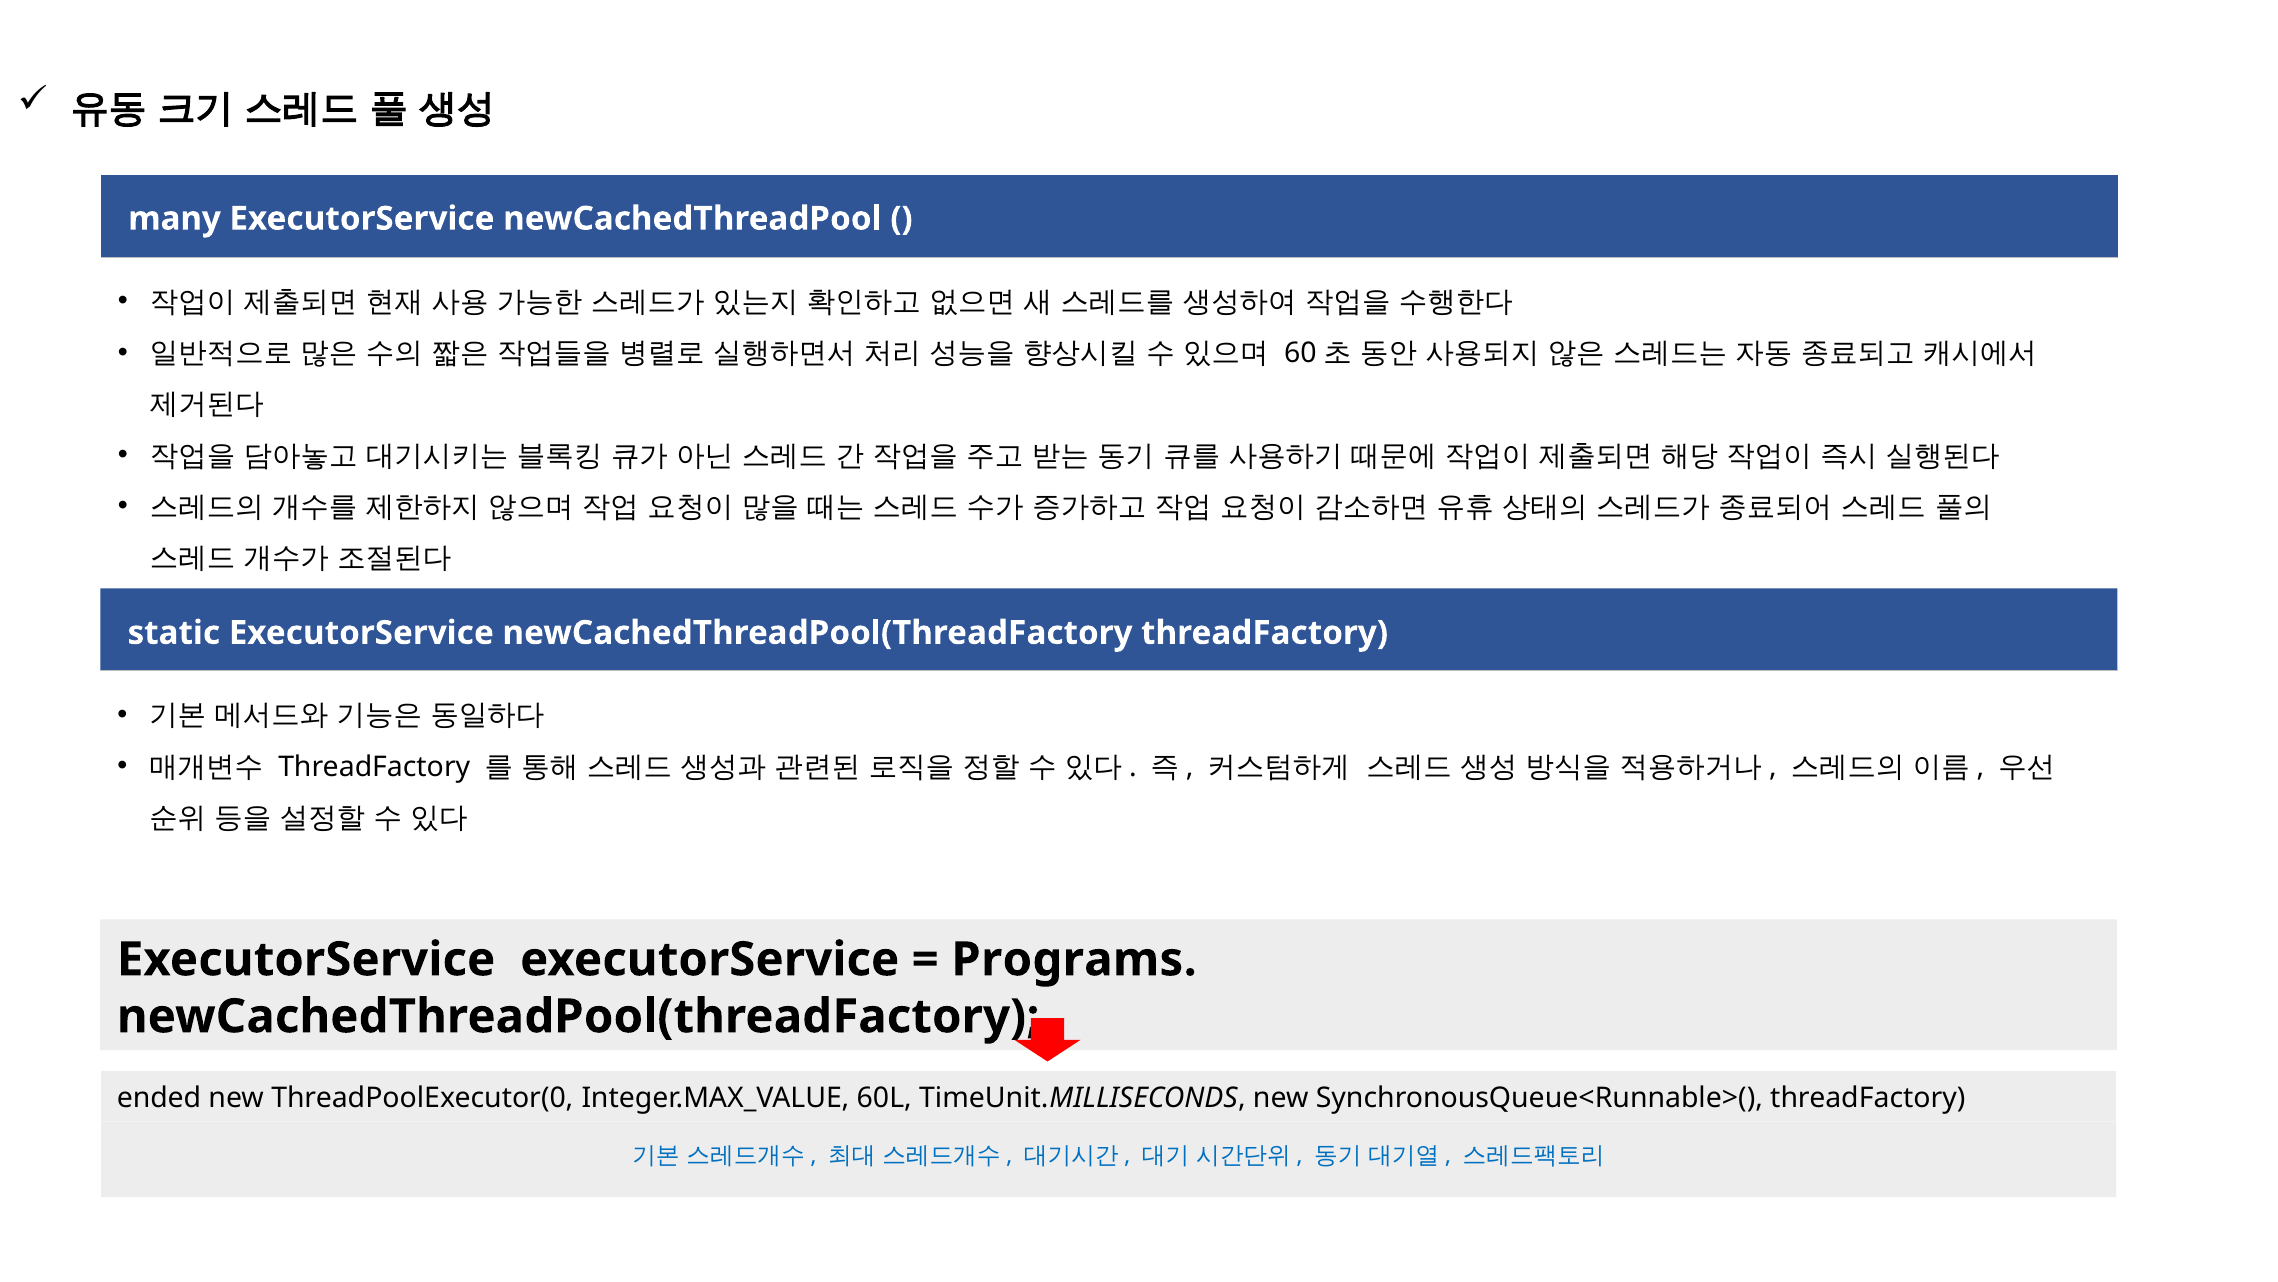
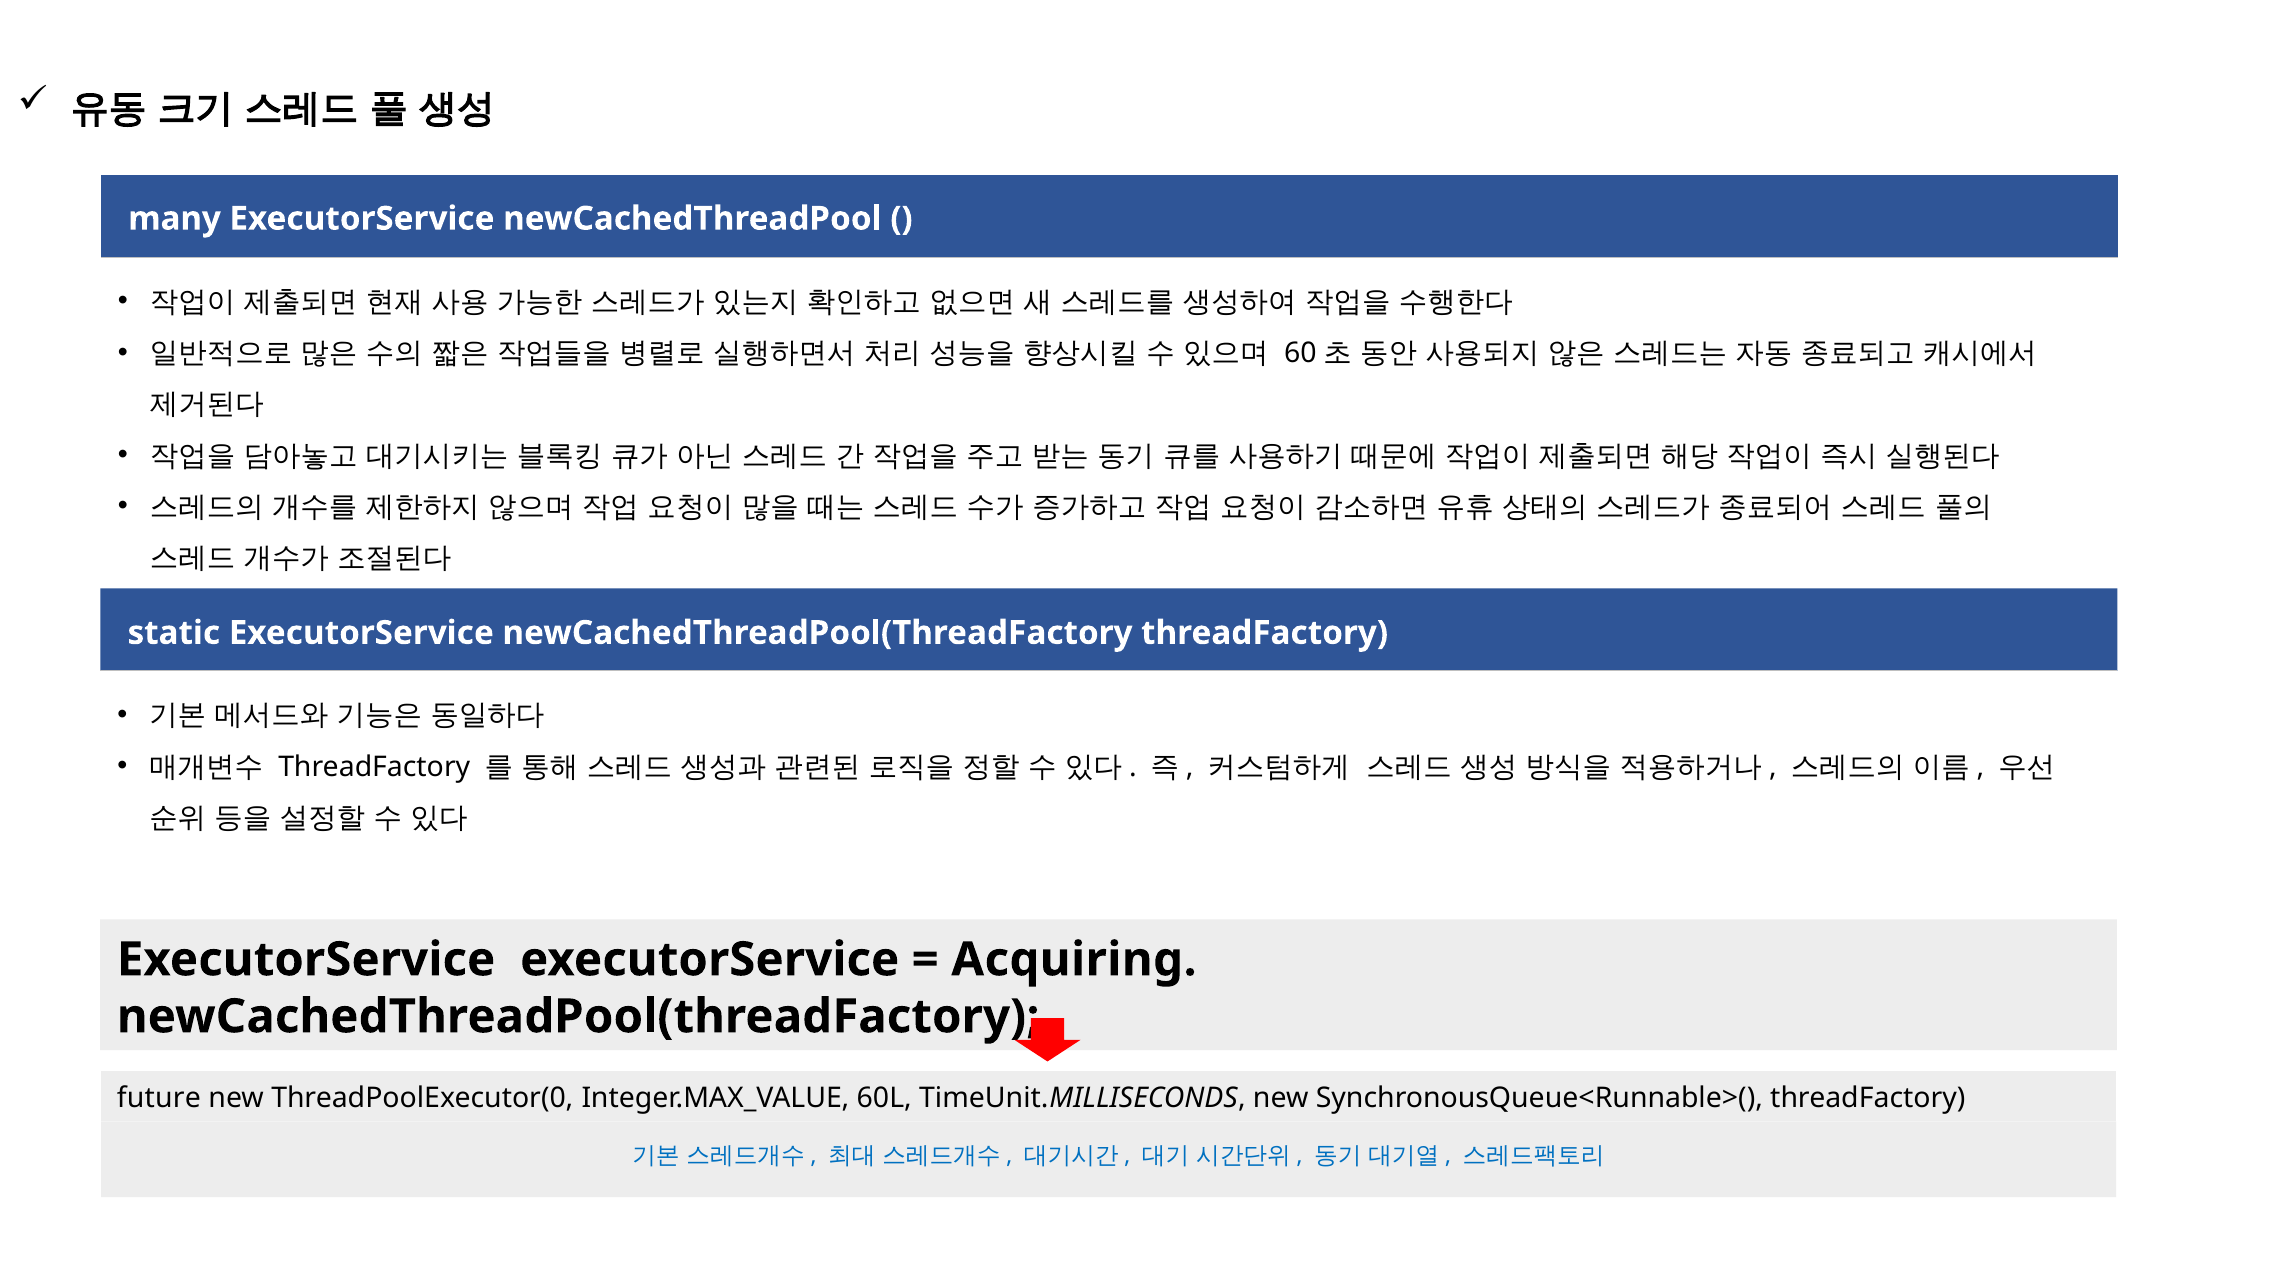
Programs: Programs -> Acquiring (1074, 959)
ended: ended -> future (159, 1098)
